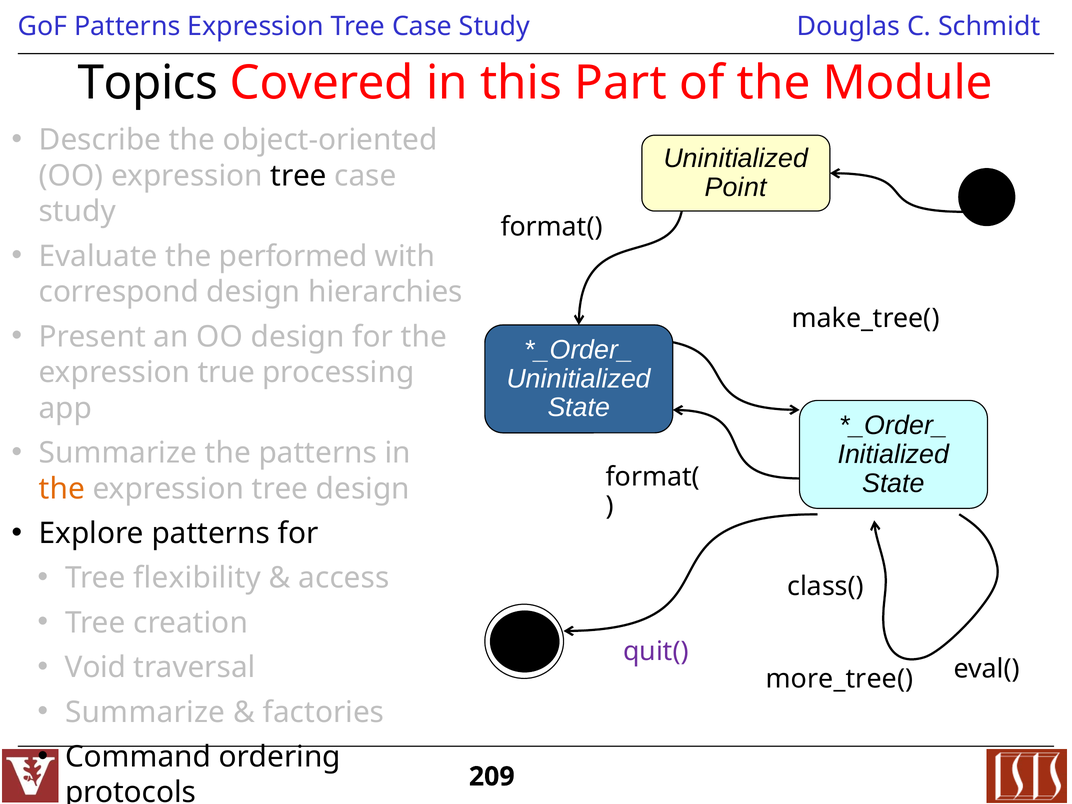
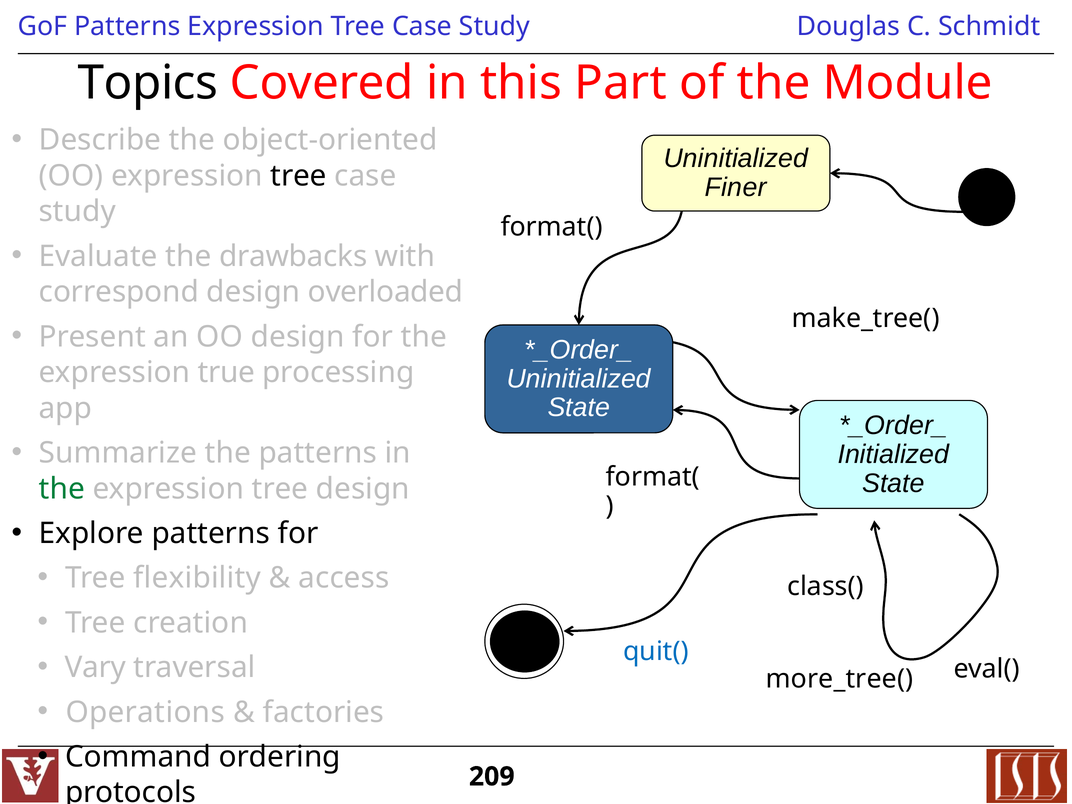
Point: Point -> Finer (736, 187)
performed: performed -> drawbacks (293, 256)
hierarchies: hierarchies -> overloaded (386, 292)
the colour: orange -> green (62, 489)
quit( colour: purple -> blue (656, 651)
Void: Void -> Vary (95, 668)
Summarize: Summarize -> Operations (145, 712)
